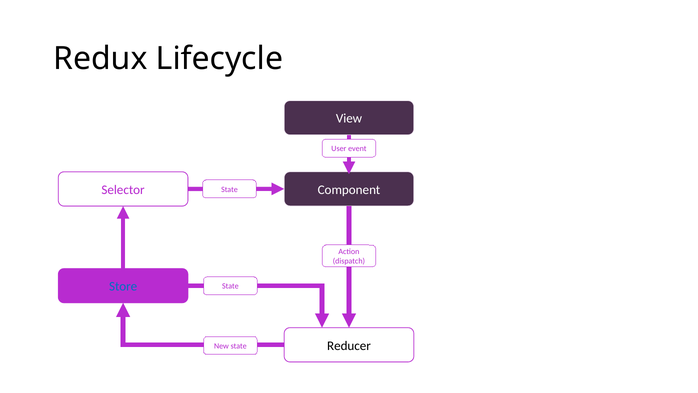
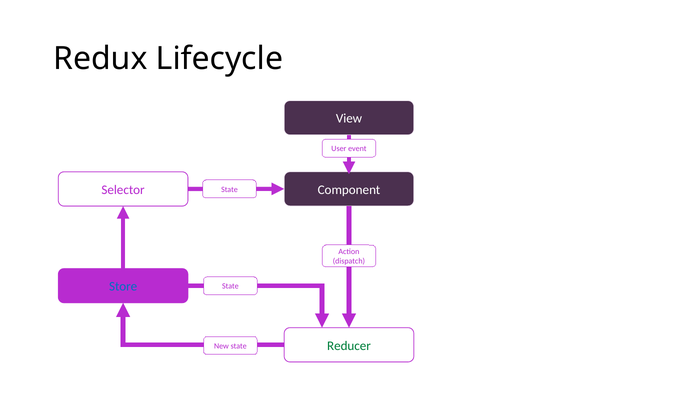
Reducer colour: black -> green (349, 345)
